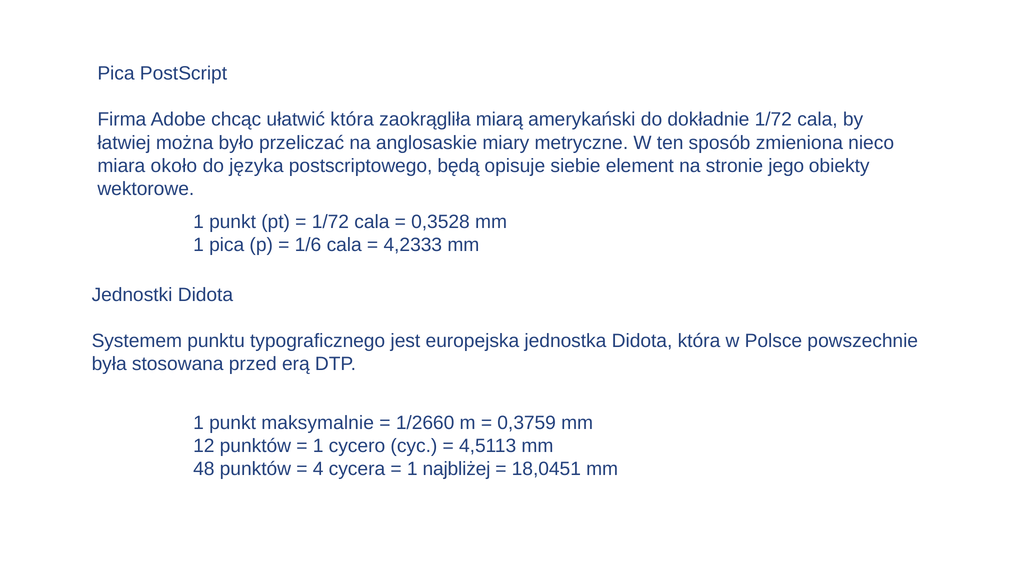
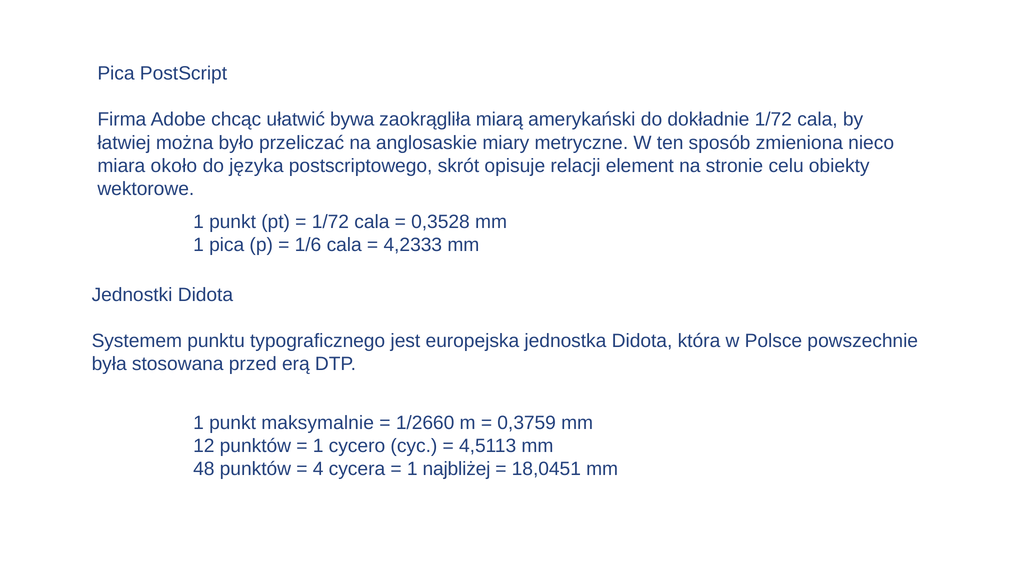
ułatwić która: która -> bywa (352, 120)
będą: będą -> skrót (458, 166)
siebie: siebie -> relacji (575, 166)
jego: jego -> celu (786, 166)
